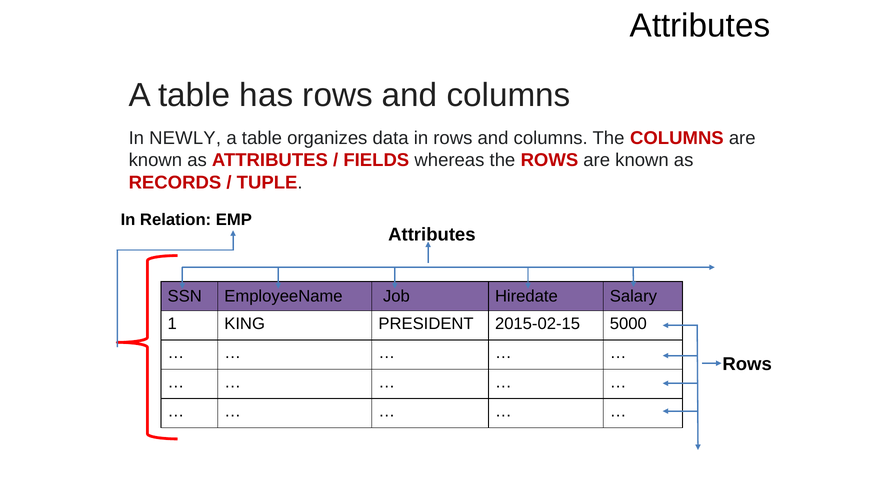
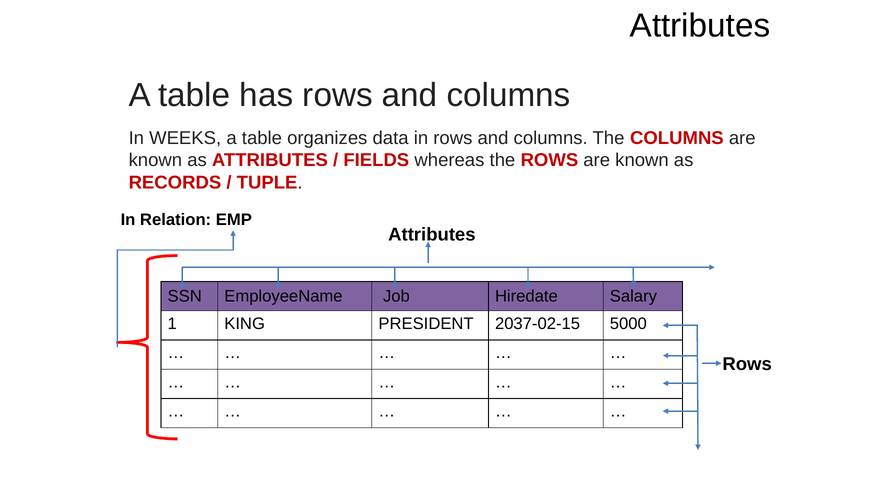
NEWLY: NEWLY -> WEEKS (185, 138)
2015-02-15: 2015-02-15 -> 2037-02-15 (538, 323)
